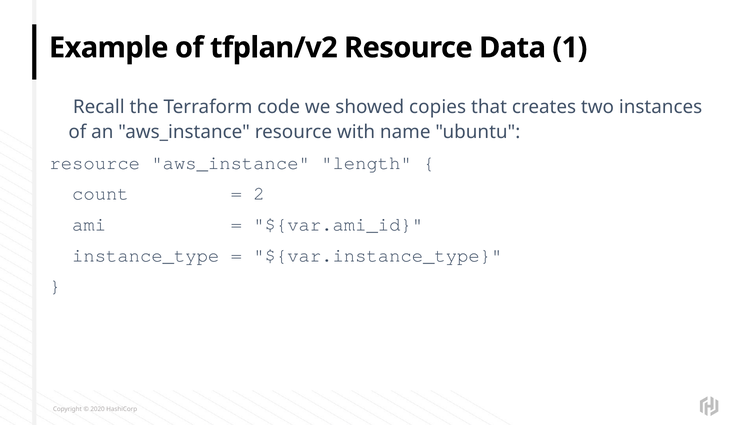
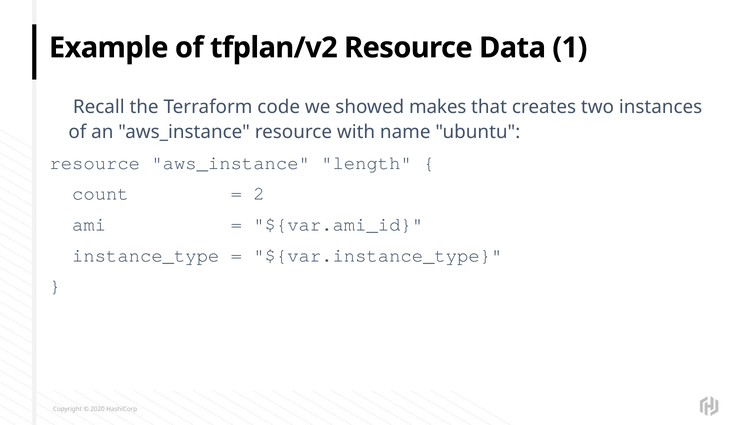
copies: copies -> makes (438, 107)
